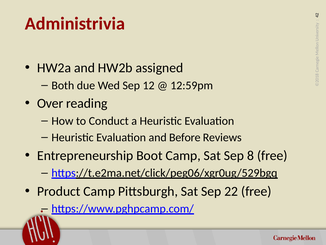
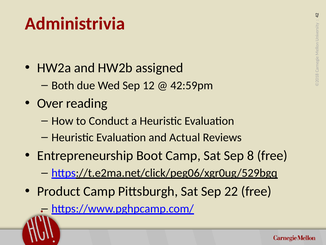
12:59pm: 12:59pm -> 42:59pm (192, 85)
Before: Before -> Actual (185, 137)
